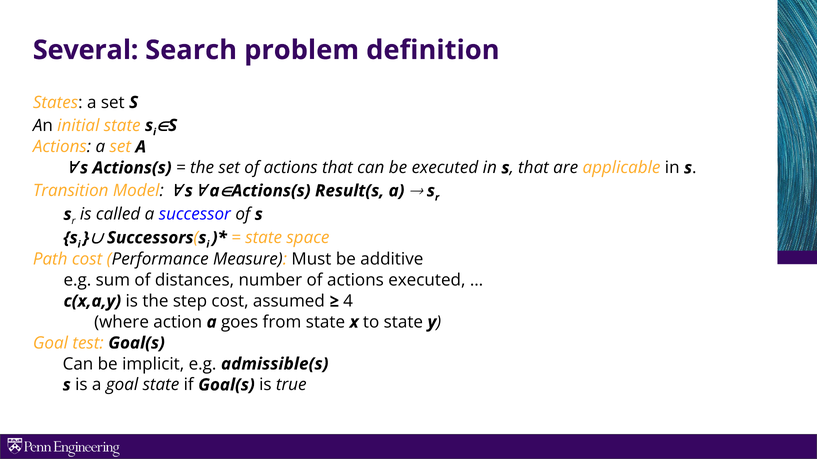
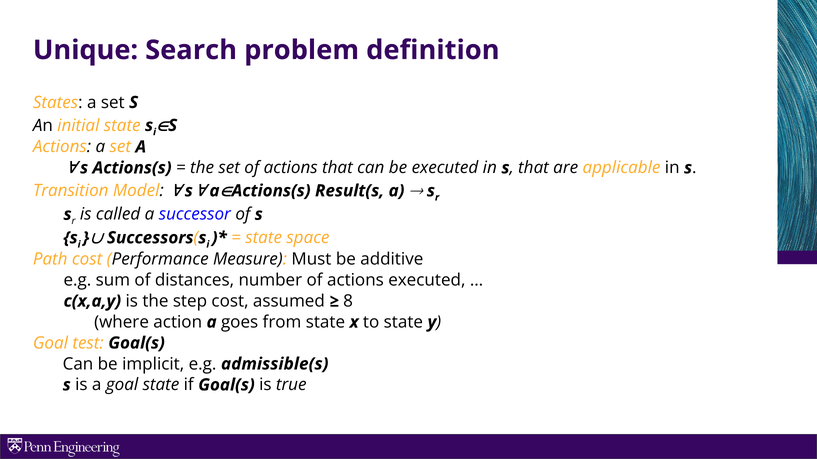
Several: Several -> Unique (86, 50)
4: 4 -> 8 (348, 301)
